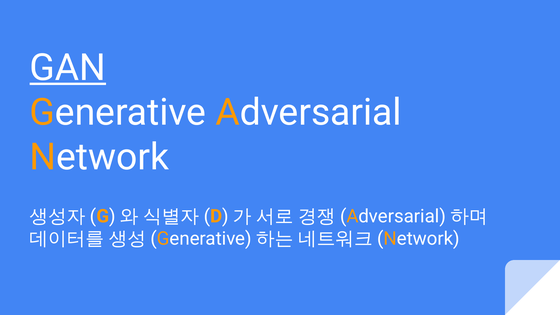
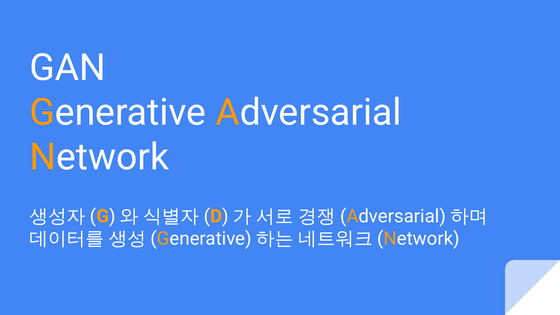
GAN underline: present -> none (68, 68)
